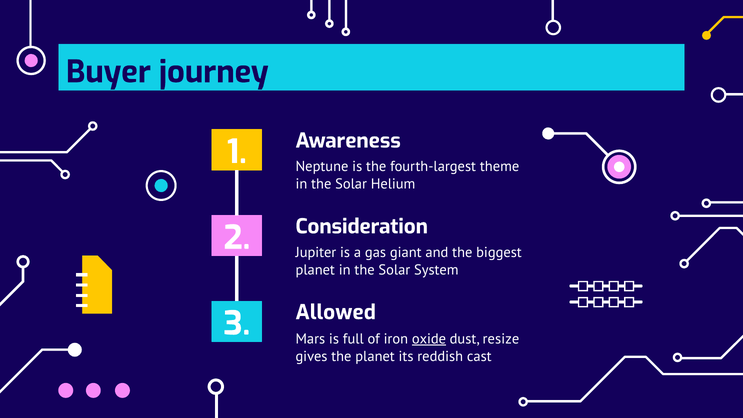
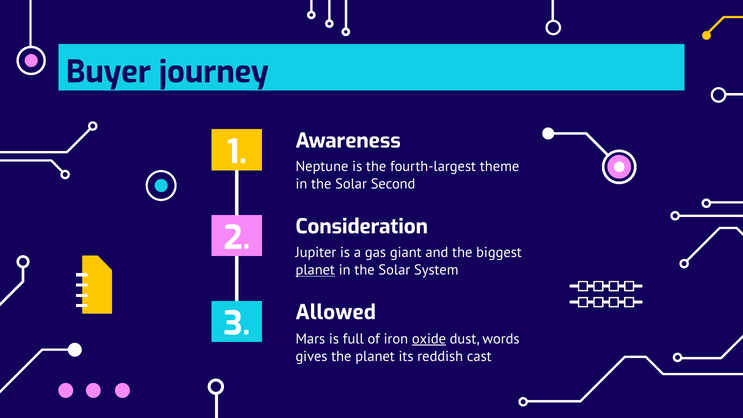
Helium: Helium -> Second (393, 184)
planet underline: none -> present (315, 270)
resize: resize -> words (501, 339)
